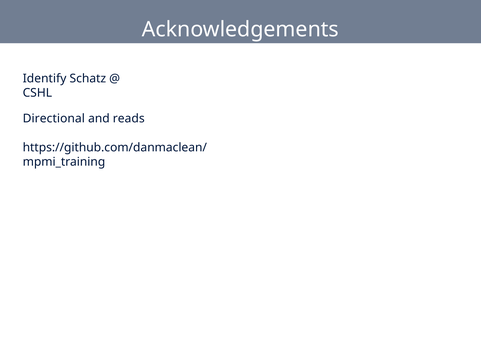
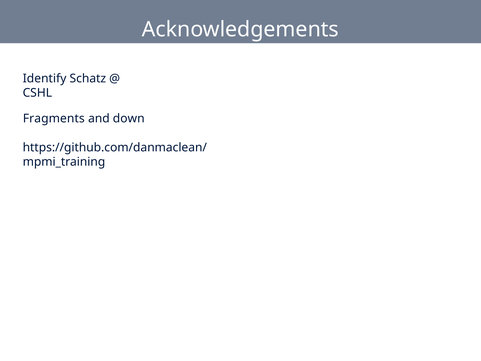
Directional: Directional -> Fragments (54, 119)
reads: reads -> down (129, 119)
